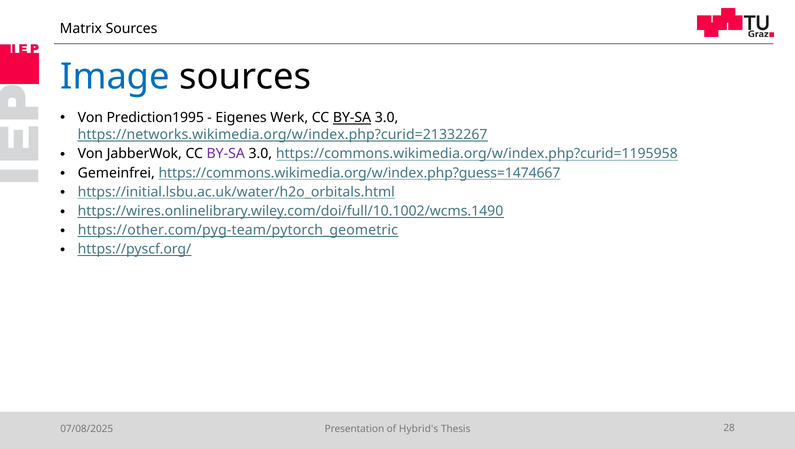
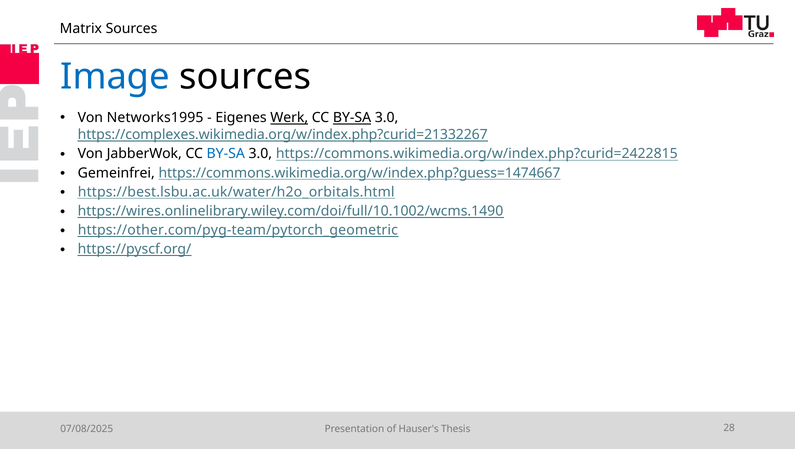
Prediction1995: Prediction1995 -> Networks1995 (155, 118)
Werk underline: none -> present (289, 118)
https://networks.wikimedia.org/w/index.php?curid=21332267: https://networks.wikimedia.org/w/index.php?curid=21332267 -> https://complexes.wikimedia.org/w/index.php?curid=21332267 (283, 135)
BY-SA colour: purple -> blue (226, 154)
https://commons.wikimedia.org/w/index.php?curid=1195958: https://commons.wikimedia.org/w/index.php?curid=1195958 -> https://commons.wikimedia.org/w/index.php?curid=2422815 (477, 154)
https://initial.lsbu.ac.uk/water/h2o_orbitals.html: https://initial.lsbu.ac.uk/water/h2o_orbitals.html -> https://best.lsbu.ac.uk/water/h2o_orbitals.html (236, 192)
Hybrid's: Hybrid's -> Hauser's (419, 429)
